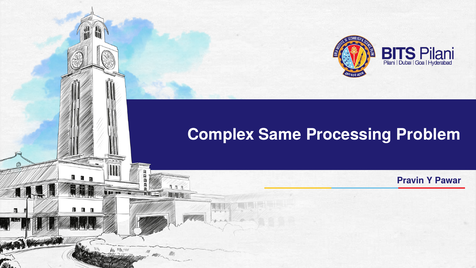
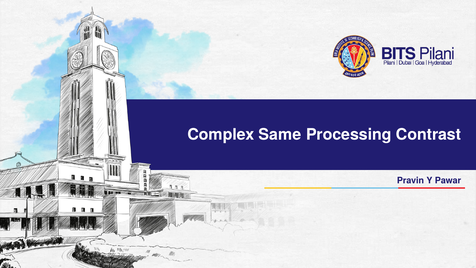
Problem: Problem -> Contrast (429, 134)
